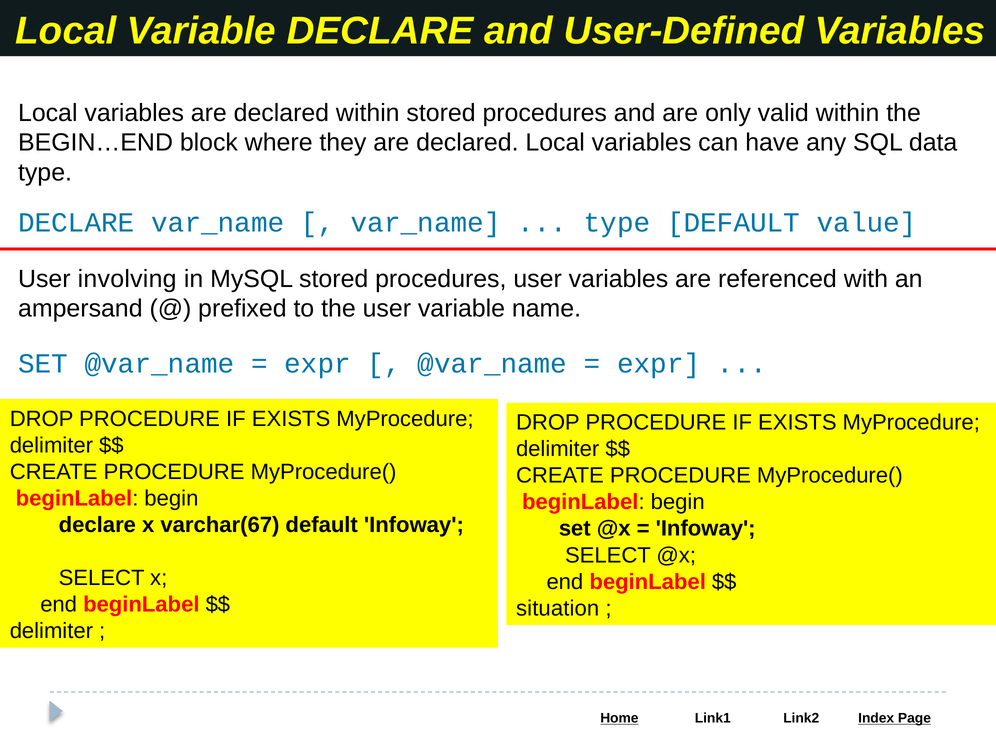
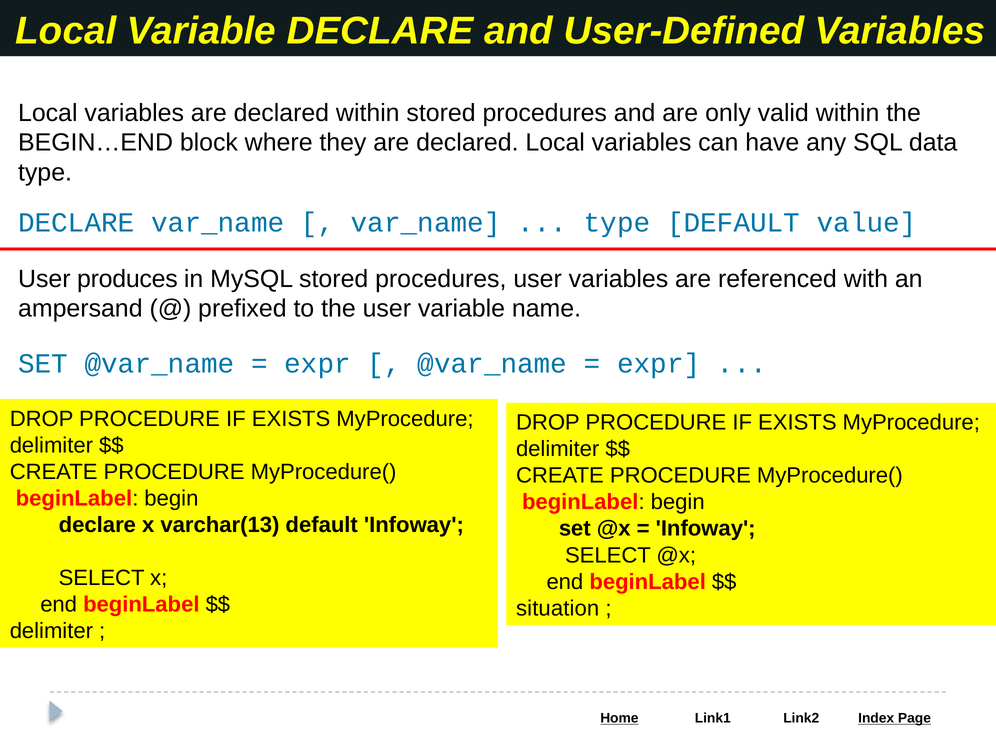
involving: involving -> produces (127, 279)
varchar(67: varchar(67 -> varchar(13 (220, 525)
